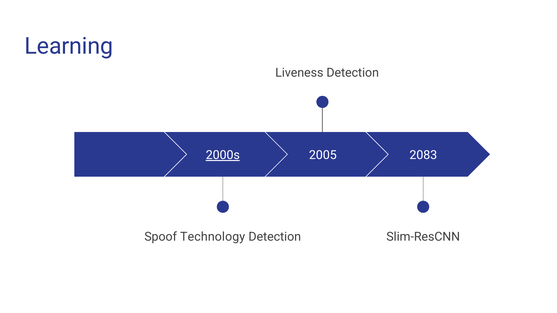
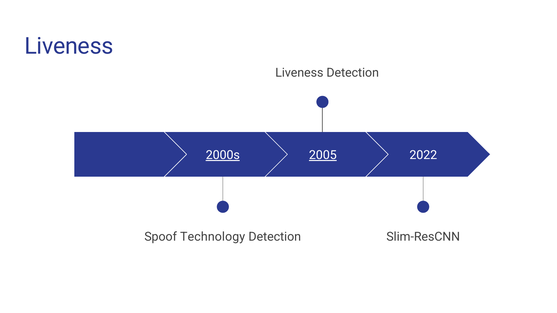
Learning: Learning -> Liveness (69, 46)
2005 underline: none -> present (323, 155)
2083: 2083 -> 2022 (423, 155)
